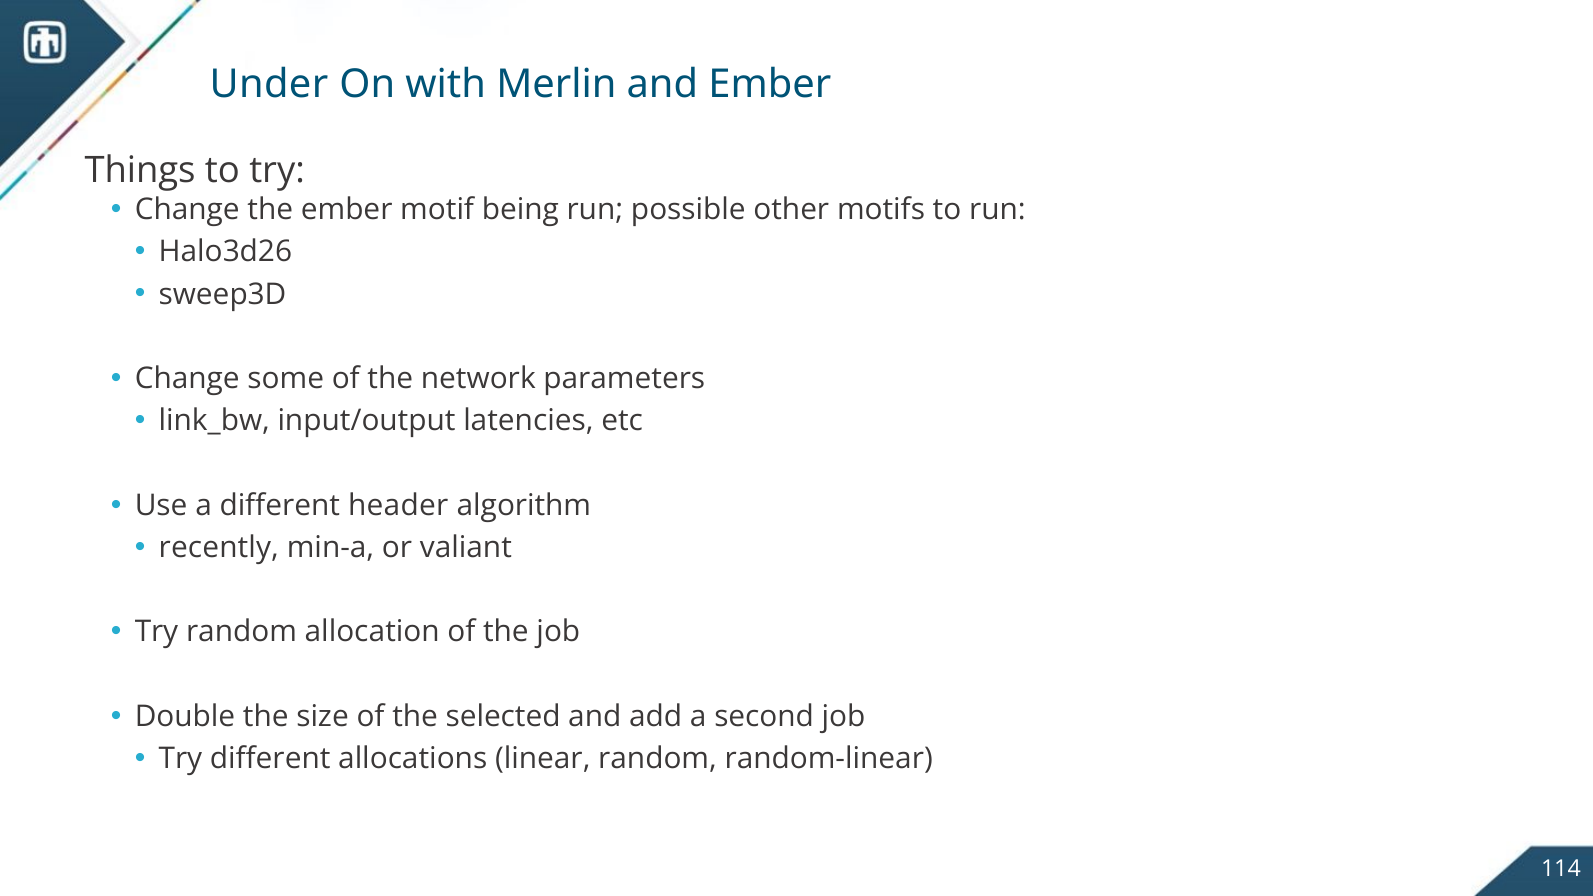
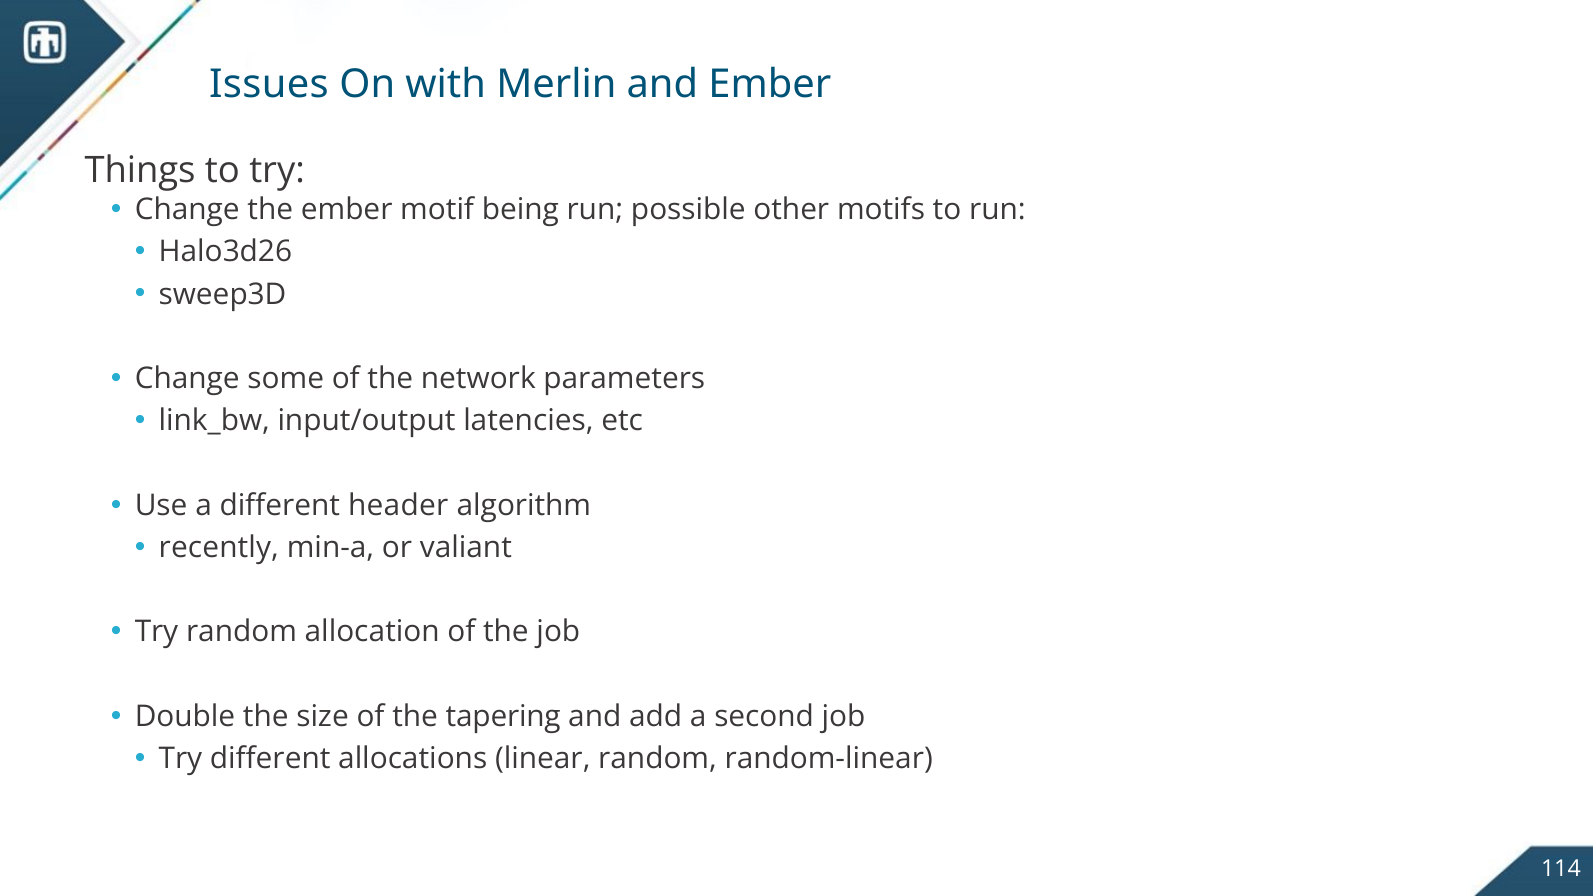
Under: Under -> Issues (269, 85)
selected: selected -> tapering (503, 716)
